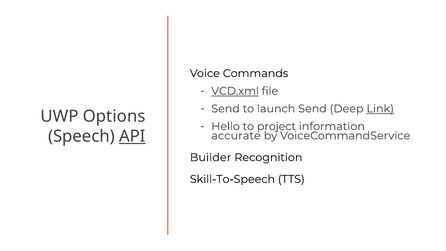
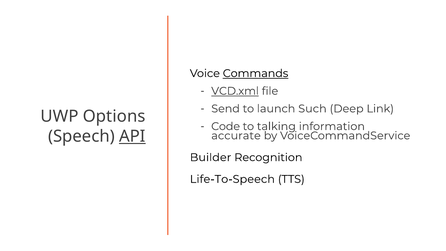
Commands underline: none -> present (256, 73)
launch Send: Send -> Such (312, 109)
Link underline: present -> none (380, 109)
Hello: Hello -> Code (226, 126)
project: project -> talking (276, 126)
Skill-To-Speech: Skill-To-Speech -> Life-To-Speech (232, 179)
